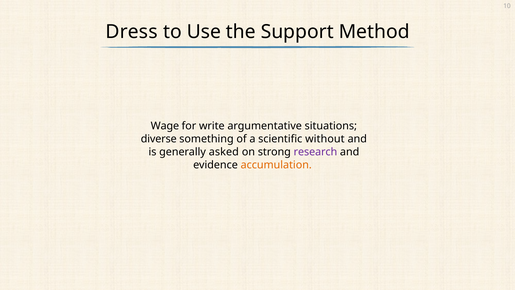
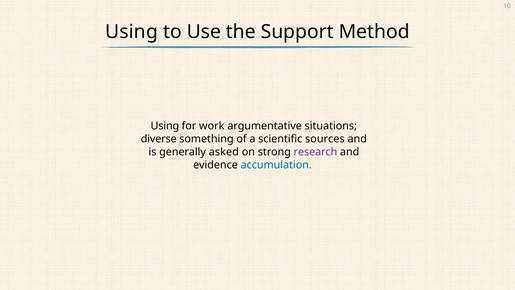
Dress: Dress -> Using (132, 32)
Wage: Wage -> Using (165, 126)
write: write -> work (212, 126)
without: without -> sources (325, 139)
accumulation colour: orange -> blue (276, 165)
